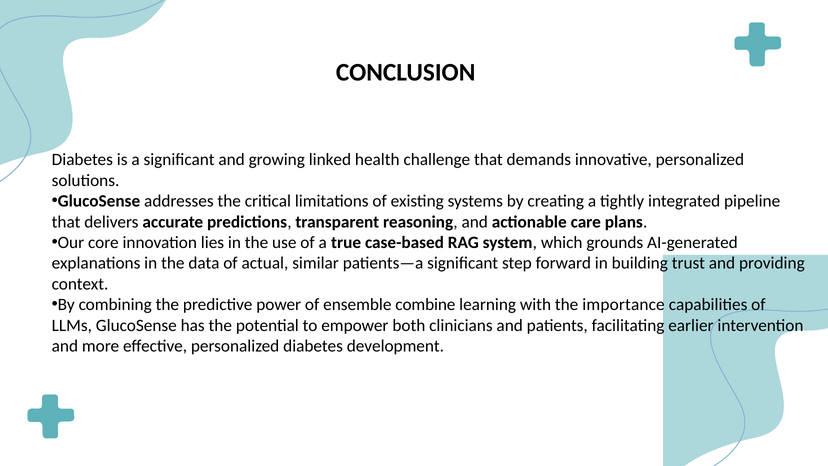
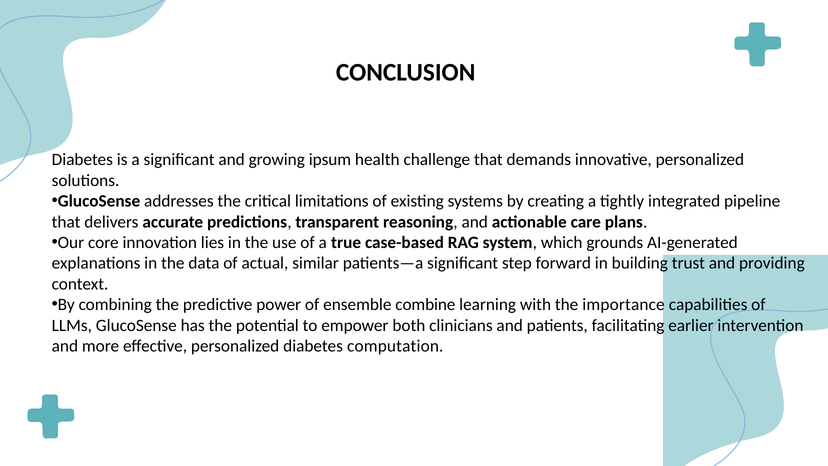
growing linked: linked -> ipsum (330, 160)
development: development -> computation (395, 346)
